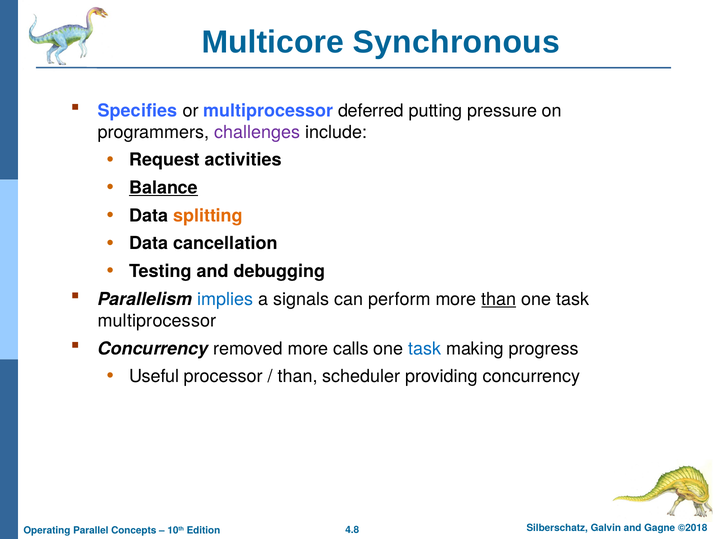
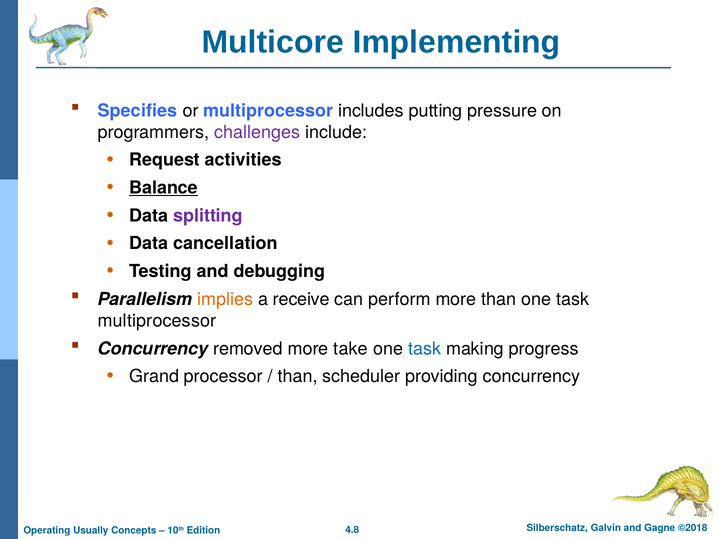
Synchronous: Synchronous -> Implementing (457, 42)
deferred: deferred -> includes (371, 111)
splitting colour: orange -> purple (208, 216)
implies colour: blue -> orange (225, 299)
signals: signals -> receive (301, 299)
than underline: present -> none (499, 299)
calls: calls -> take (351, 349)
Useful: Useful -> Grand (154, 377)
Parallel: Parallel -> Usually (91, 531)
